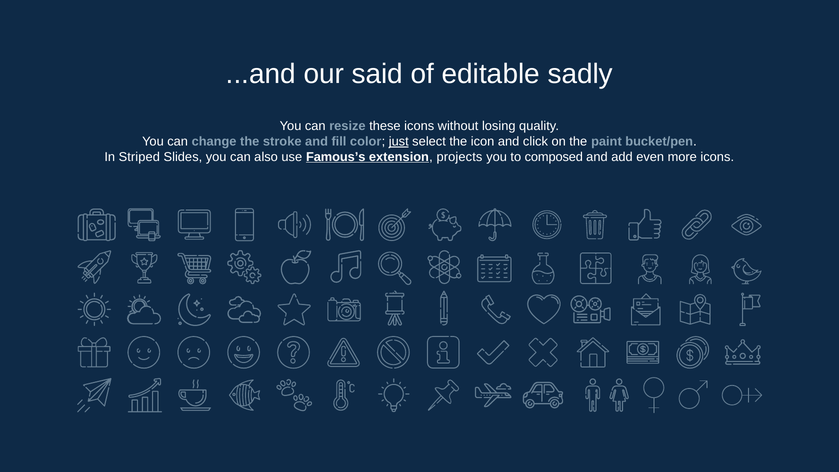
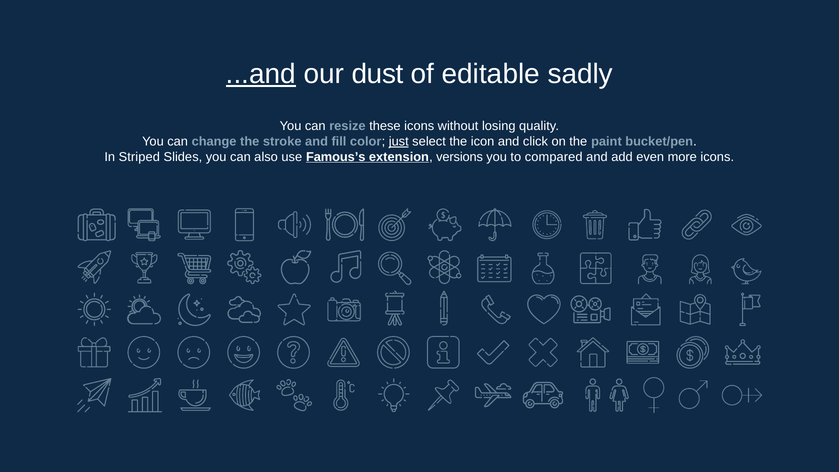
...and underline: none -> present (261, 74)
said: said -> dust (378, 74)
projects: projects -> versions (460, 157)
composed: composed -> compared (554, 157)
